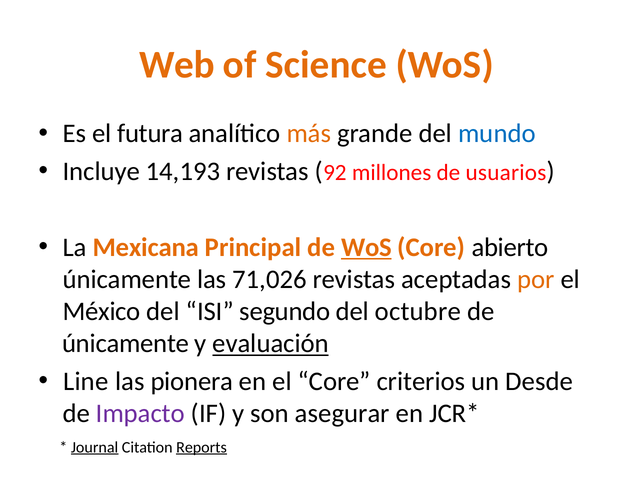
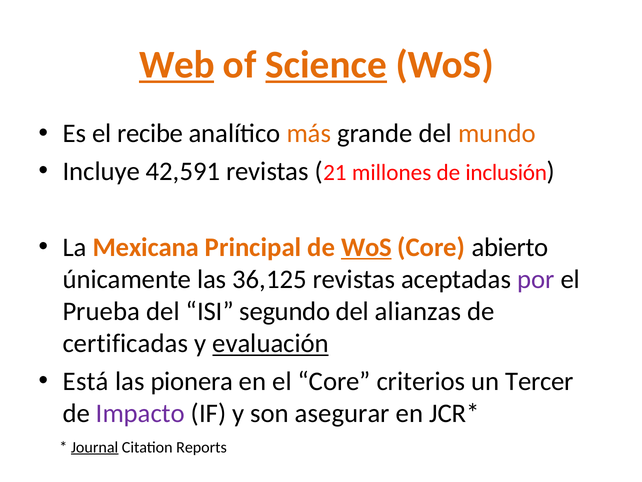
Web underline: none -> present (177, 65)
Science underline: none -> present (326, 65)
futura: futura -> recibe (150, 133)
mundo colour: blue -> orange (497, 133)
14,193: 14,193 -> 42,591 (183, 171)
92: 92 -> 21 (335, 172)
usuarios: usuarios -> inclusión (506, 172)
71,026: 71,026 -> 36,125 (270, 279)
por colour: orange -> purple (536, 279)
México: México -> Prueba (101, 311)
octubre: octubre -> alianzas (418, 311)
únicamente: únicamente -> certificadas (125, 343)
Line: Line -> Está (86, 381)
Desde: Desde -> Tercer (539, 381)
Reports underline: present -> none (202, 447)
